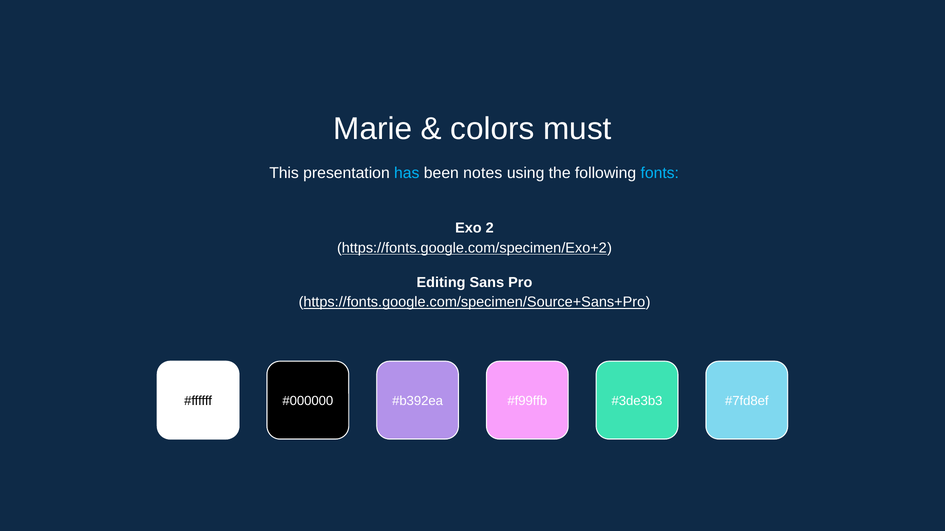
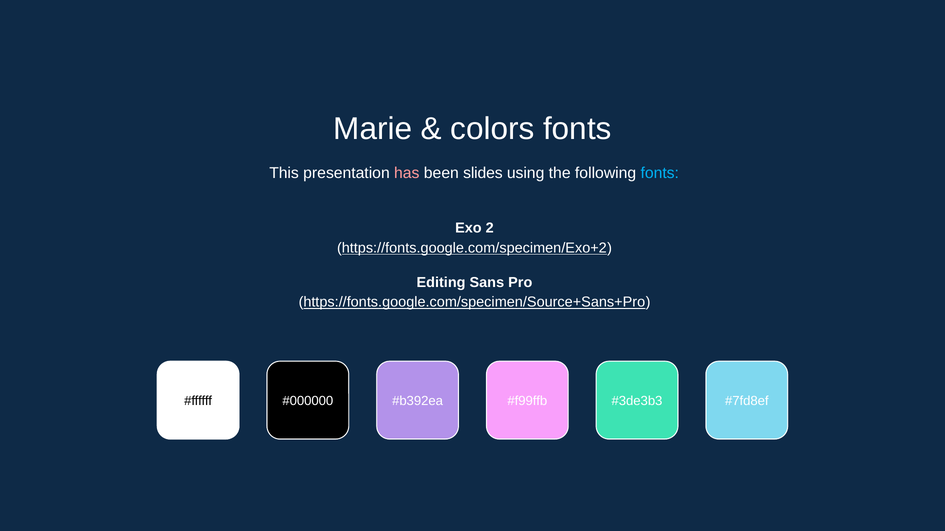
colors must: must -> fonts (577, 129)
has colour: light blue -> pink (407, 174)
notes: notes -> slides (483, 174)
